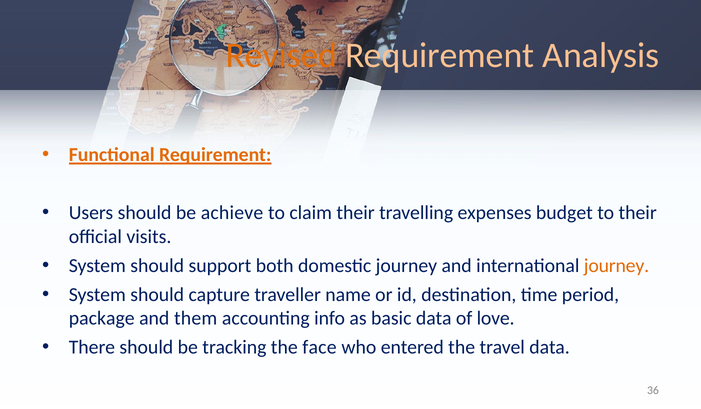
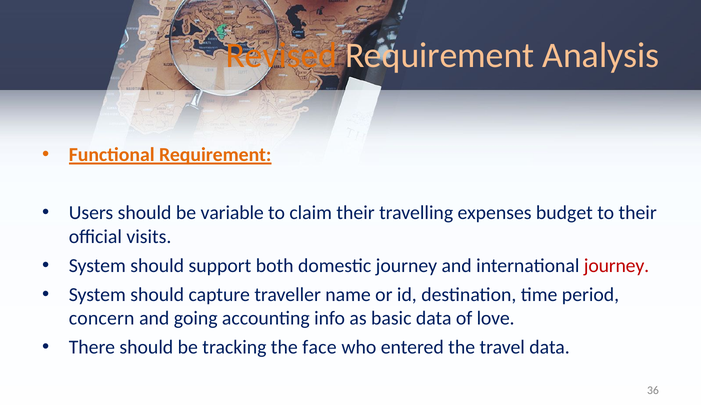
achieve: achieve -> variable (232, 213)
journey colour: orange -> red (616, 265)
package: package -> concern (102, 318)
them: them -> going (196, 318)
